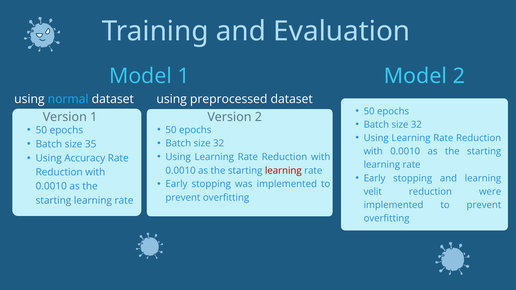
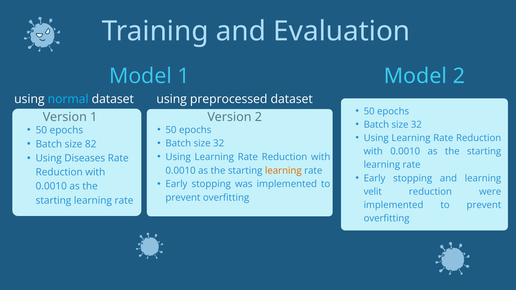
35: 35 -> 82 (91, 144)
Accuracy: Accuracy -> Diseases (85, 158)
learning colour: red -> orange (283, 171)
